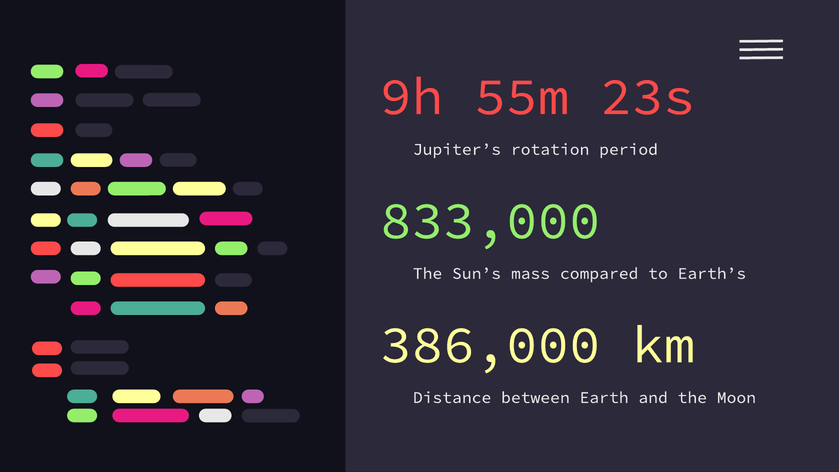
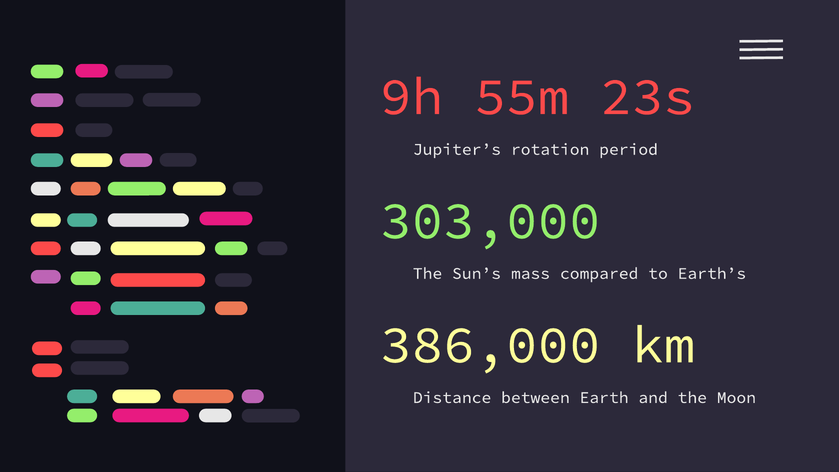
833,000: 833,000 -> 303,000 (490, 221)
